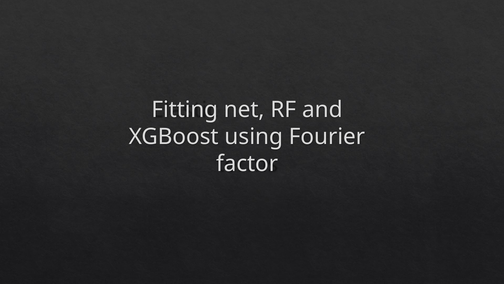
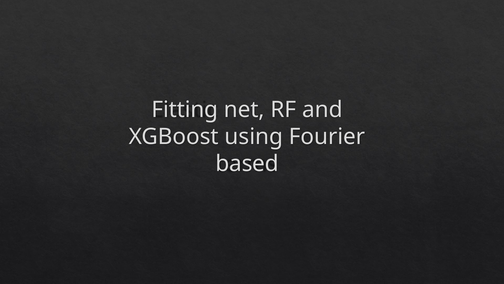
factor: factor -> based (247, 164)
